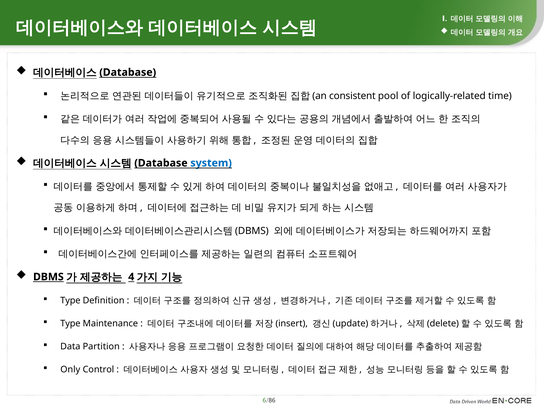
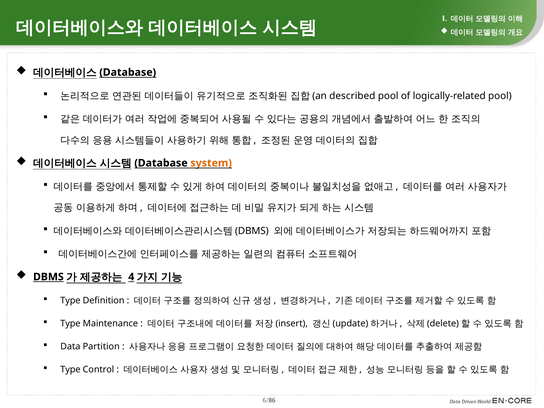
consistent: consistent -> described (352, 96)
logically-related time: time -> pool (500, 96)
system colour: blue -> orange (211, 163)
Only: Only -> Type (70, 370)
